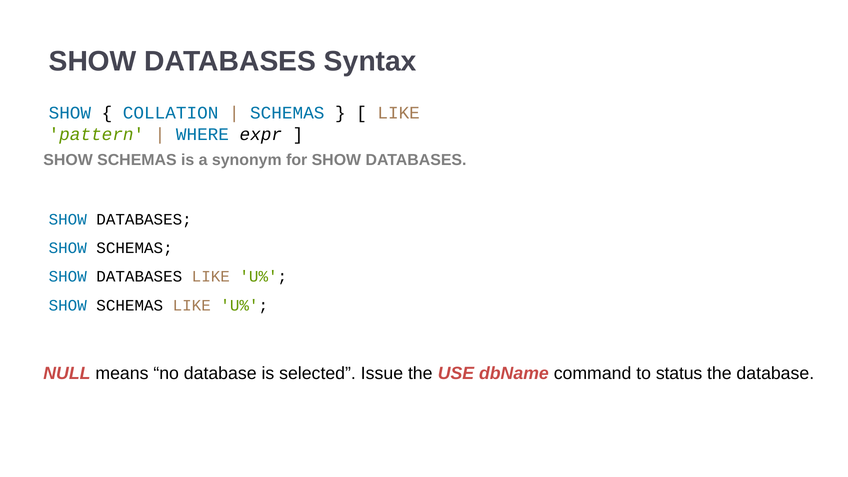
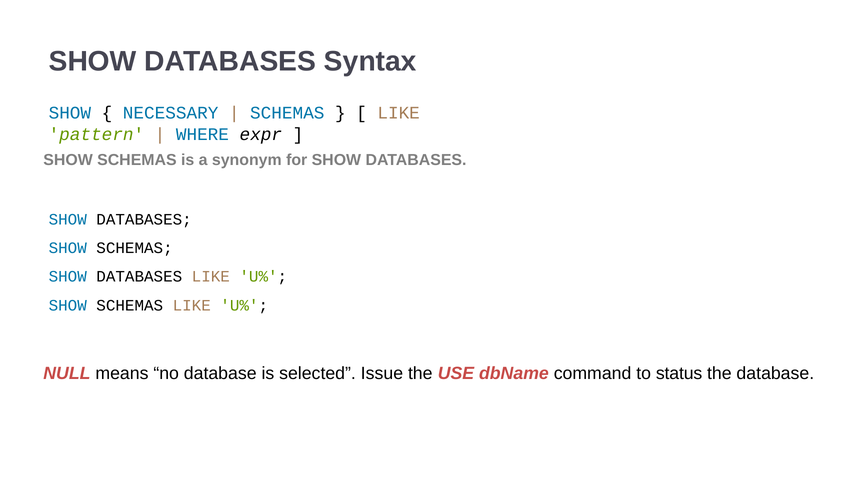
COLLATION: COLLATION -> NECESSARY (171, 113)
